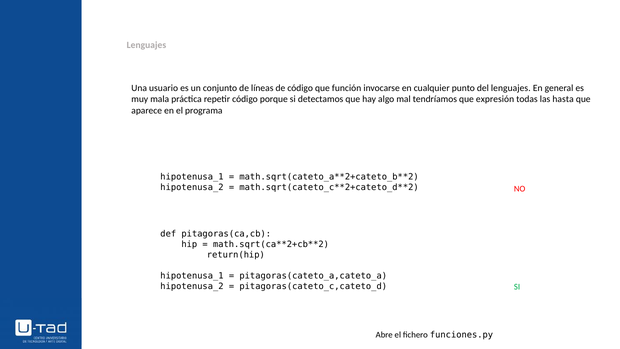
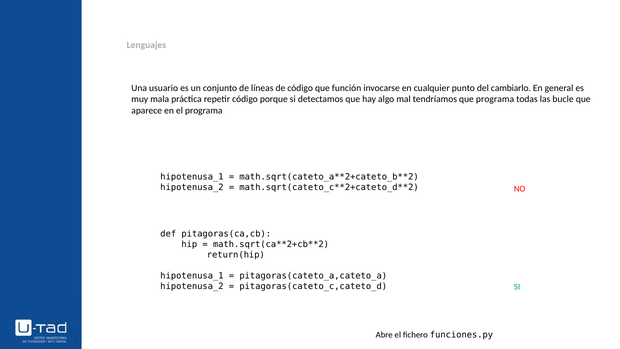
del lenguajes: lenguajes -> cambiarlo (511, 88)
que expresión: expresión -> programa (495, 99)
hasta: hasta -> bucle (563, 99)
